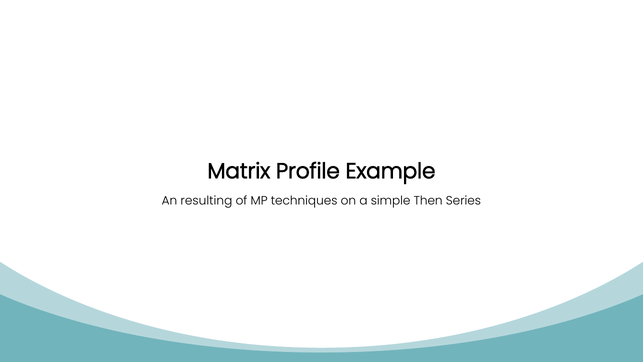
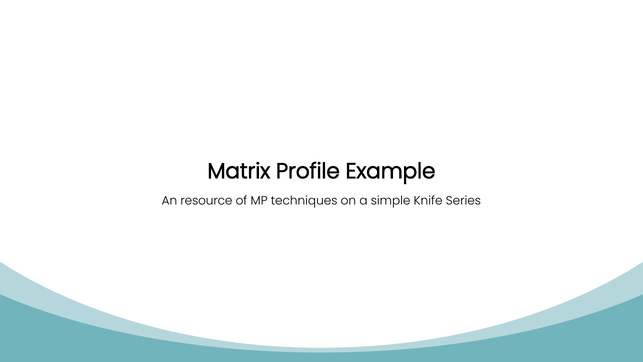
resulting: resulting -> resource (206, 200)
Then: Then -> Knife (428, 200)
